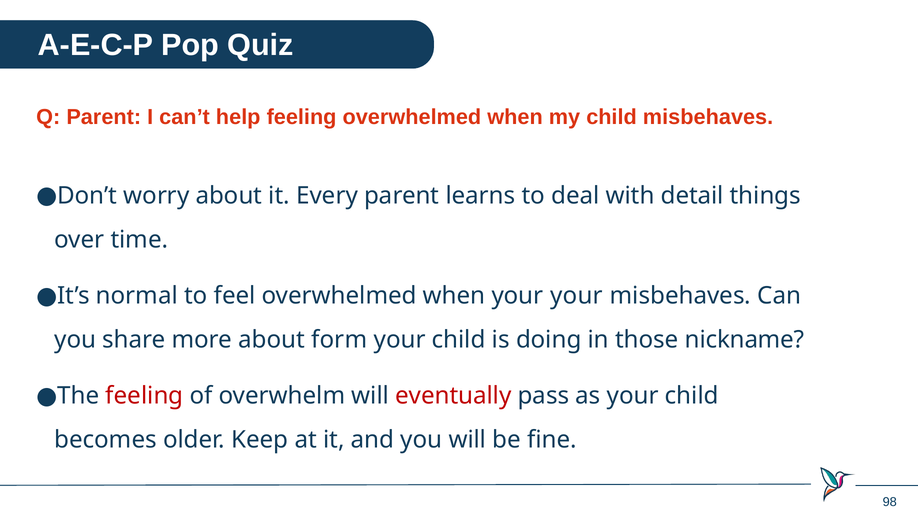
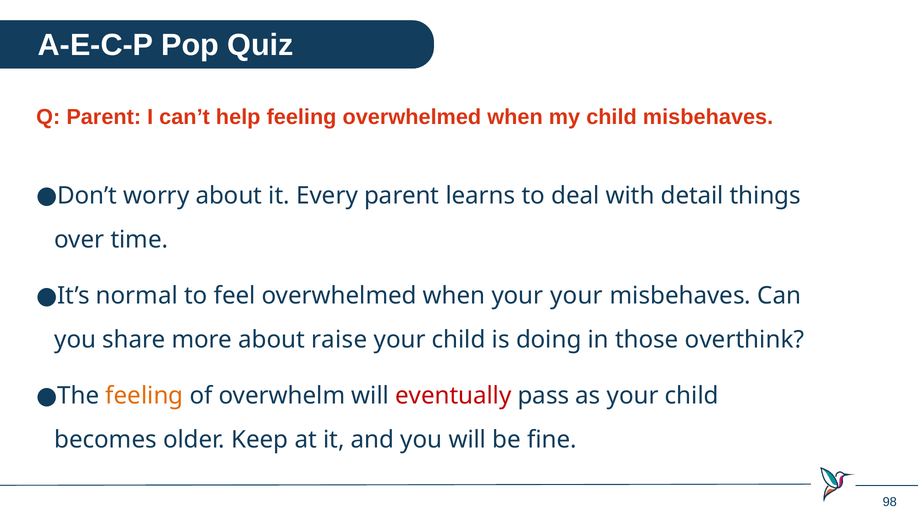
form: form -> raise (339, 339)
nickname: nickname -> overthink (744, 339)
feeling colour: red -> orange (144, 395)
